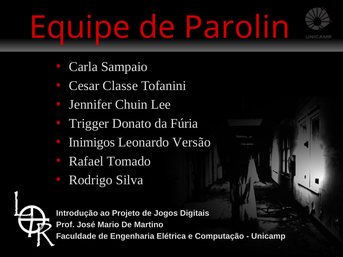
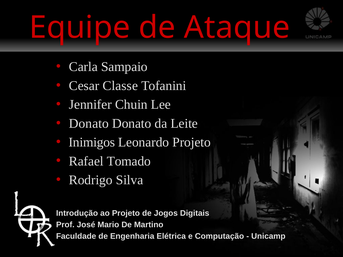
Parolin: Parolin -> Ataque (237, 28)
Trigger: Trigger -> Donato (89, 124)
Fúria: Fúria -> Leite (184, 124)
Leonardo Versão: Versão -> Projeto (192, 142)
